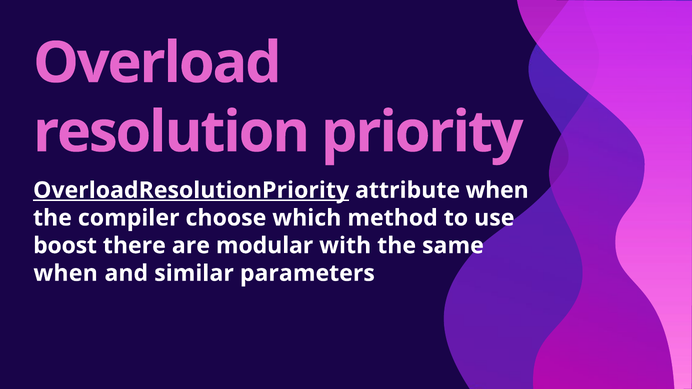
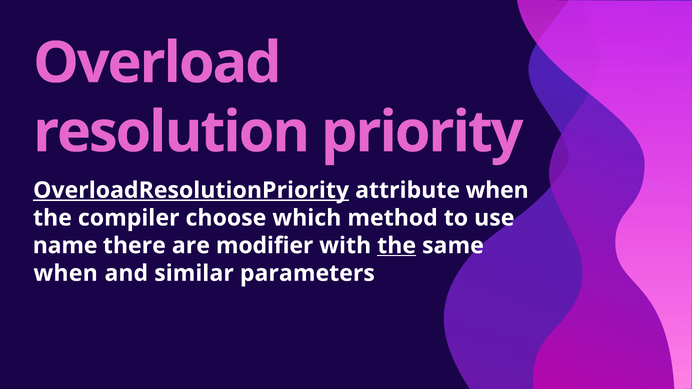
boost: boost -> name (65, 246)
modular: modular -> modifier (265, 246)
the underline: none -> present (397, 246)
